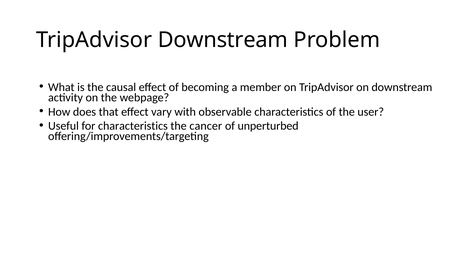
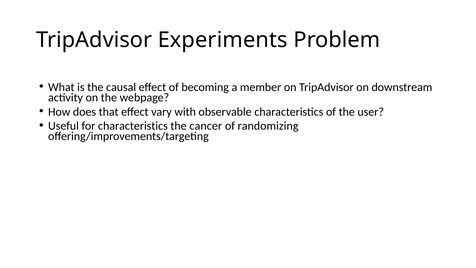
TripAdvisor Downstream: Downstream -> Experiments (223, 40)
unperturbed: unperturbed -> randomizing (268, 126)
